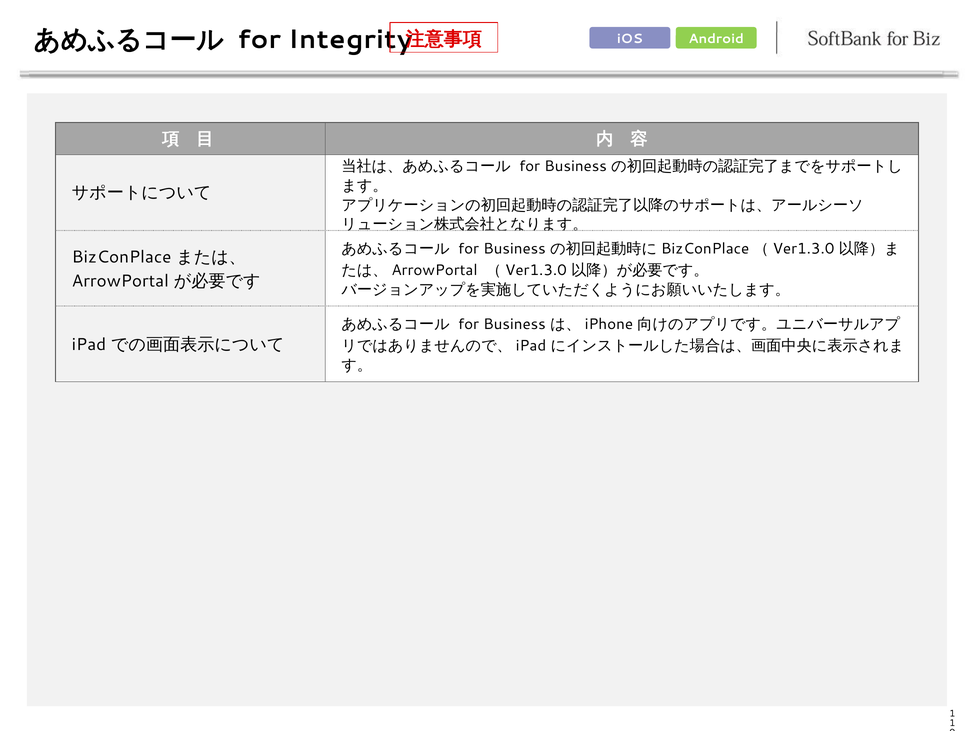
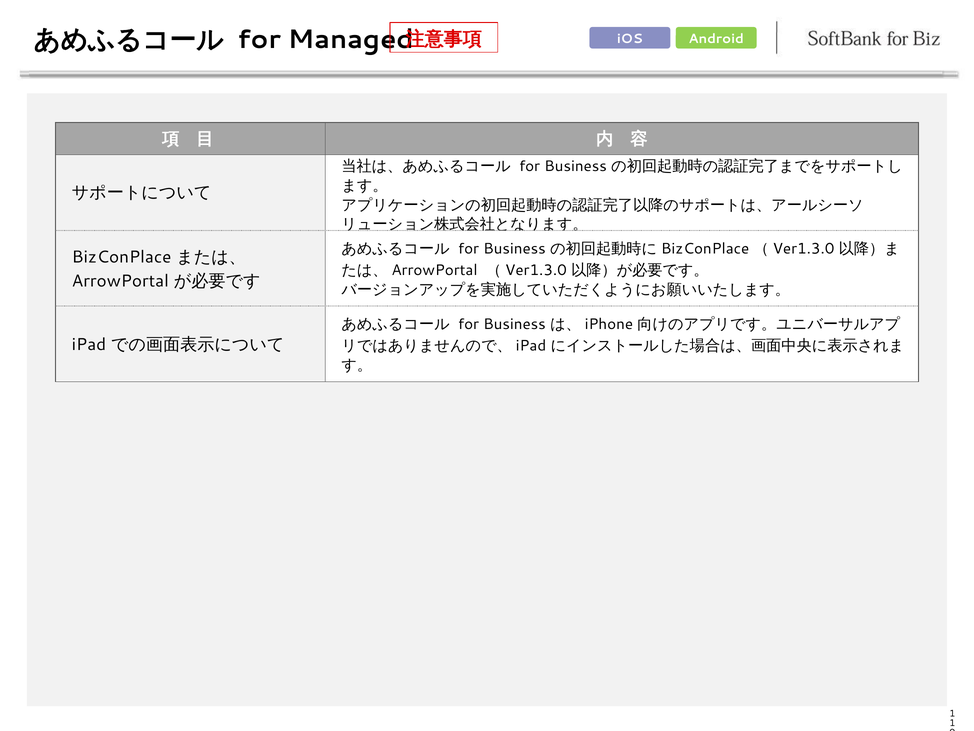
Integrity: Integrity -> Managed (351, 40)
